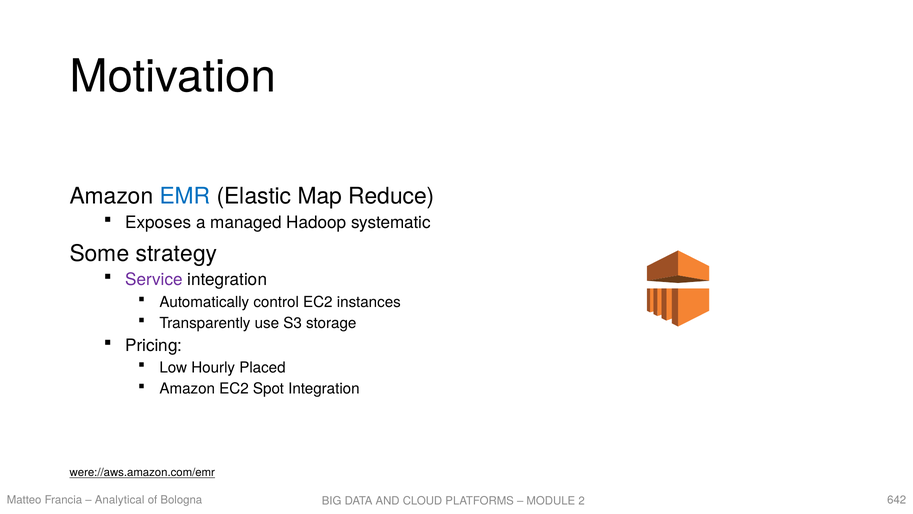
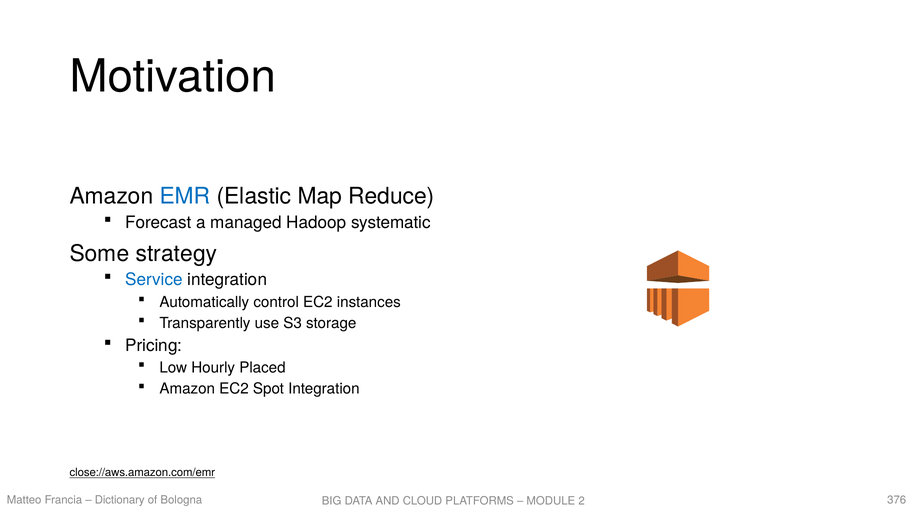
Exposes: Exposes -> Forecast (158, 222)
Service colour: purple -> blue (154, 280)
were://aws.amazon.com/emr: were://aws.amazon.com/emr -> close://aws.amazon.com/emr (142, 472)
Analytical: Analytical -> Dictionary (120, 499)
642: 642 -> 376 (897, 499)
